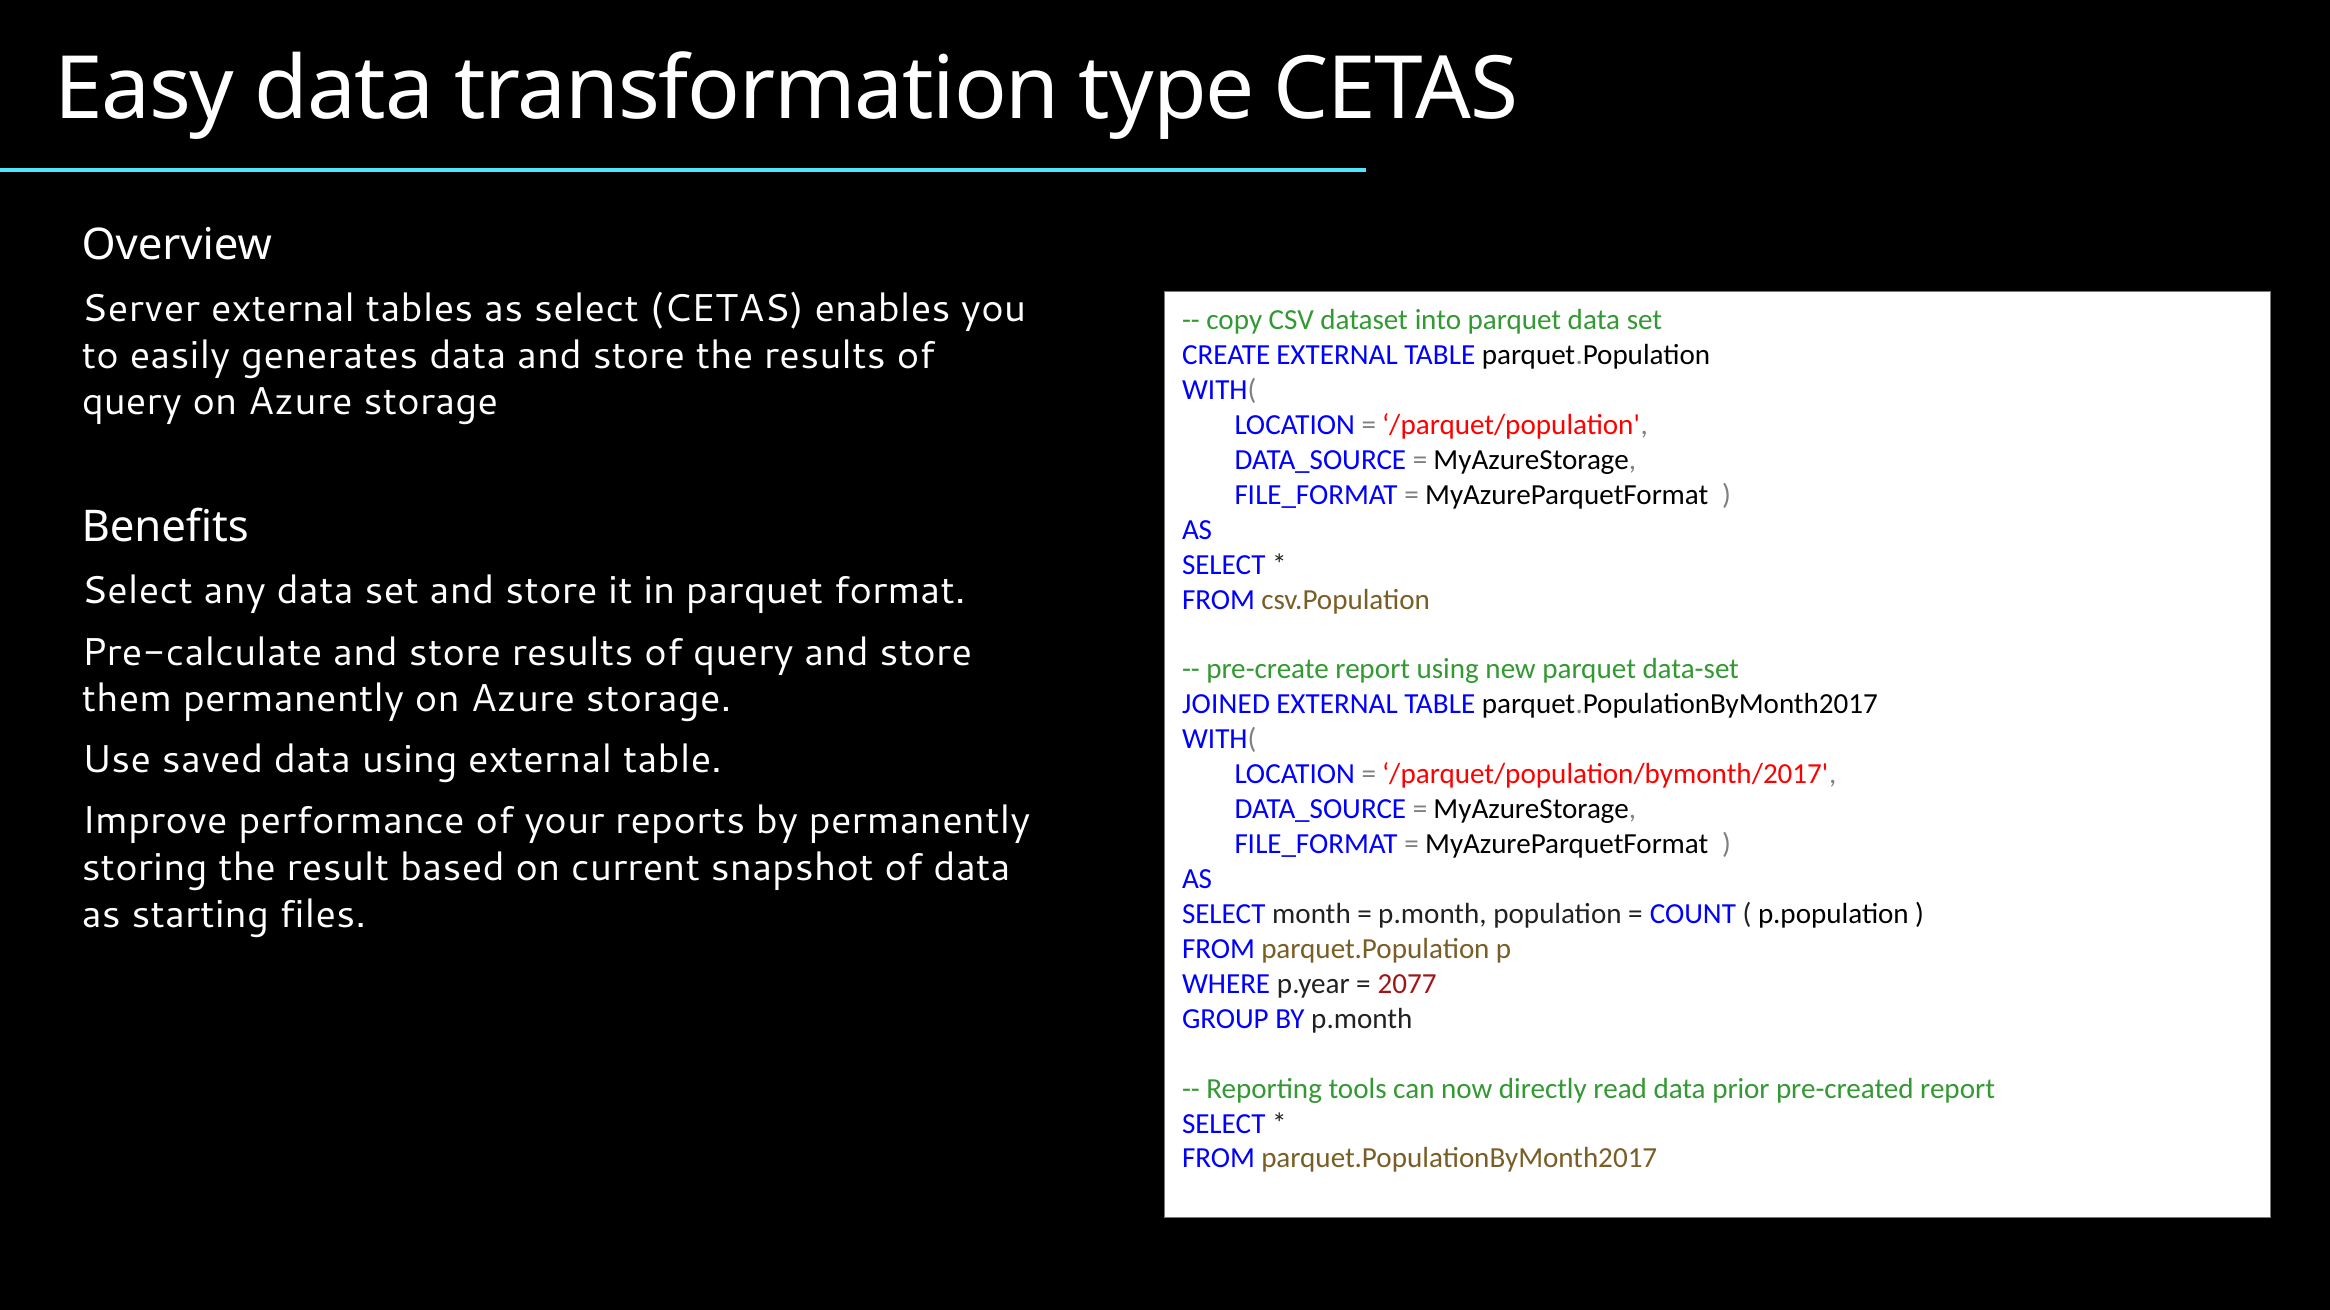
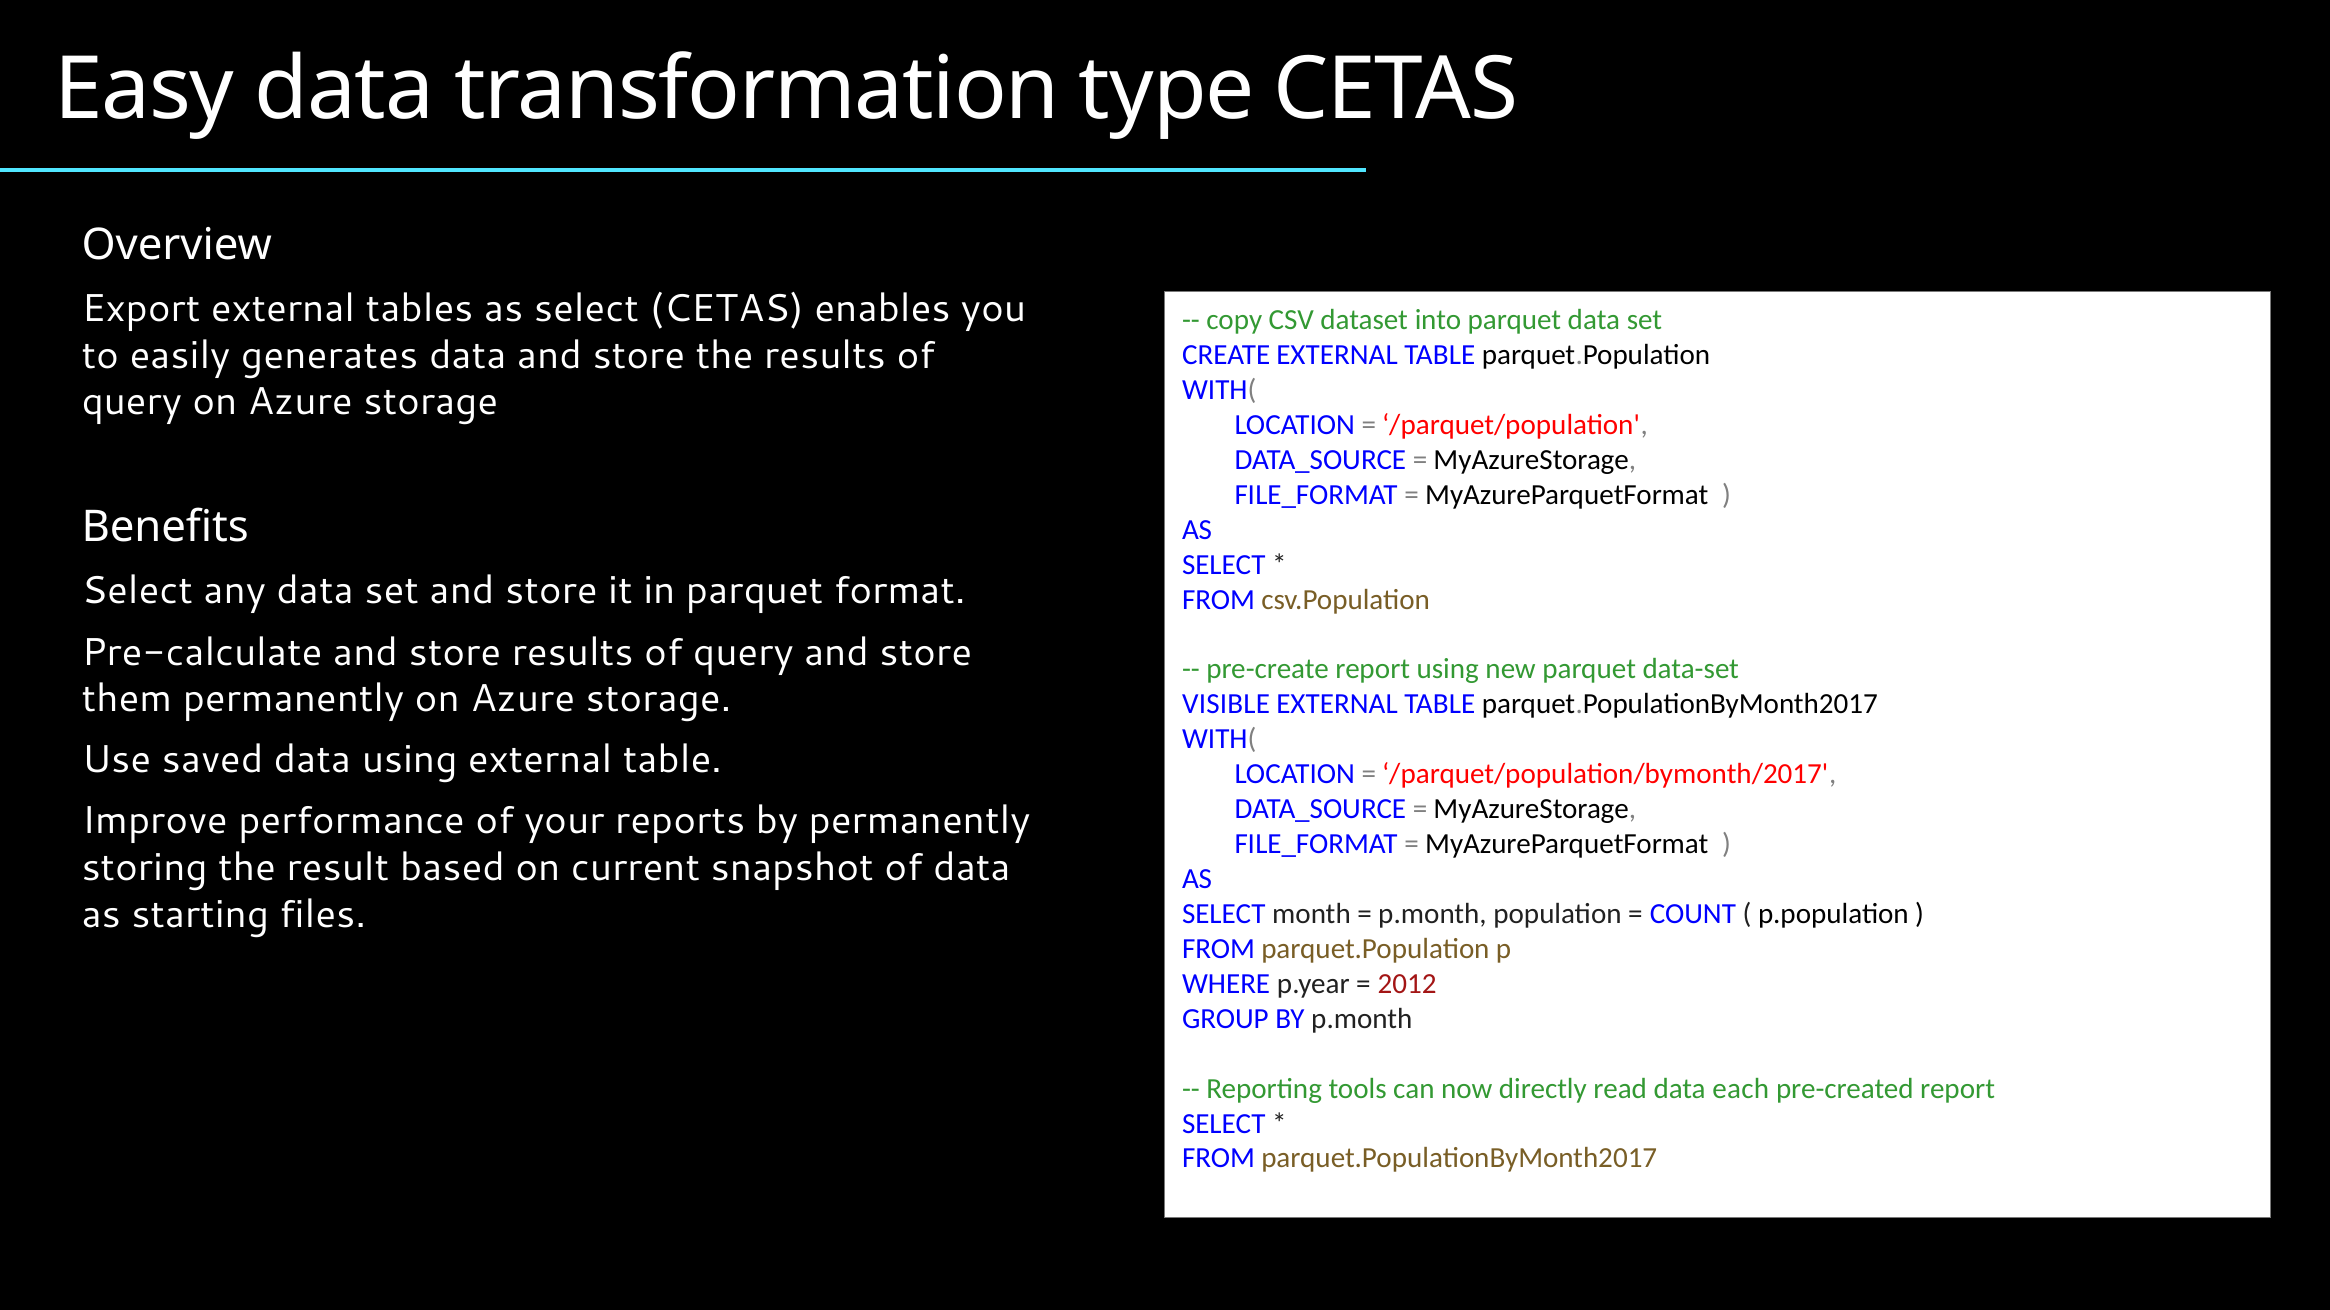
Server: Server -> Export (141, 309)
JOINED: JOINED -> VISIBLE (1226, 705)
2077: 2077 -> 2012 (1407, 984)
prior: prior -> each (1741, 1089)
